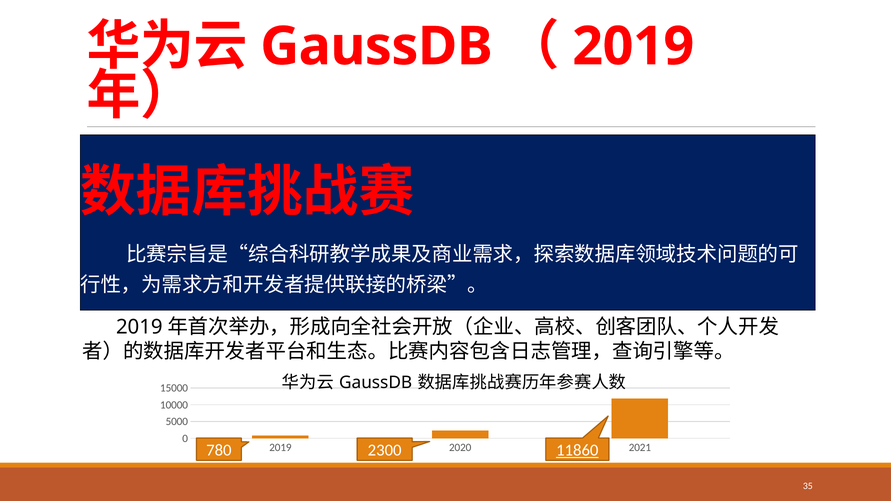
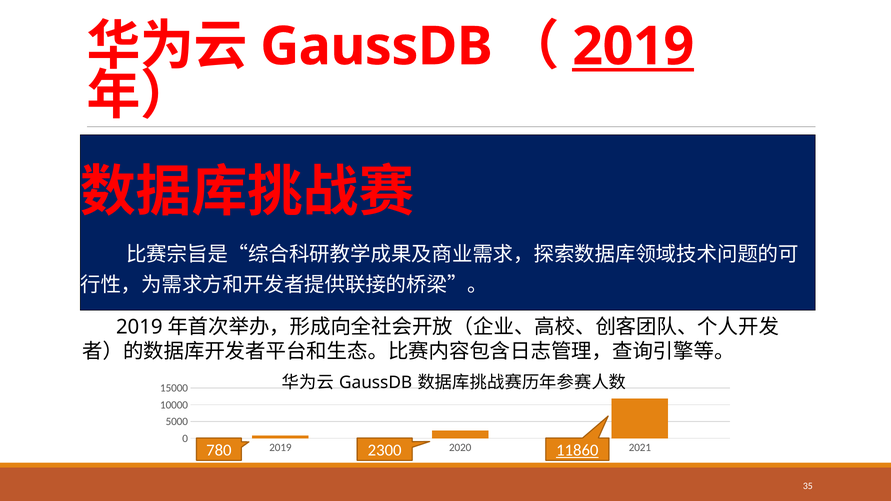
2019 underline: none -> present (633, 47)
